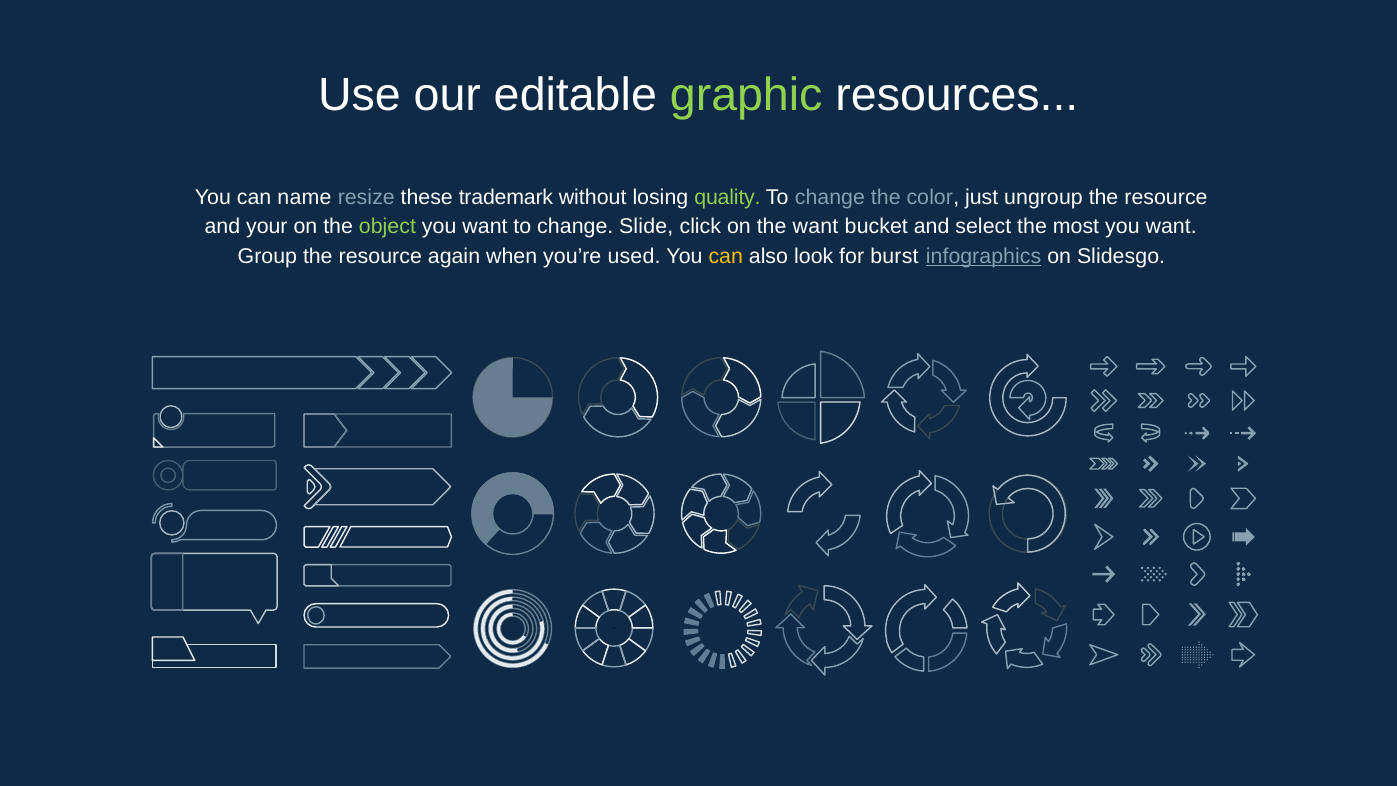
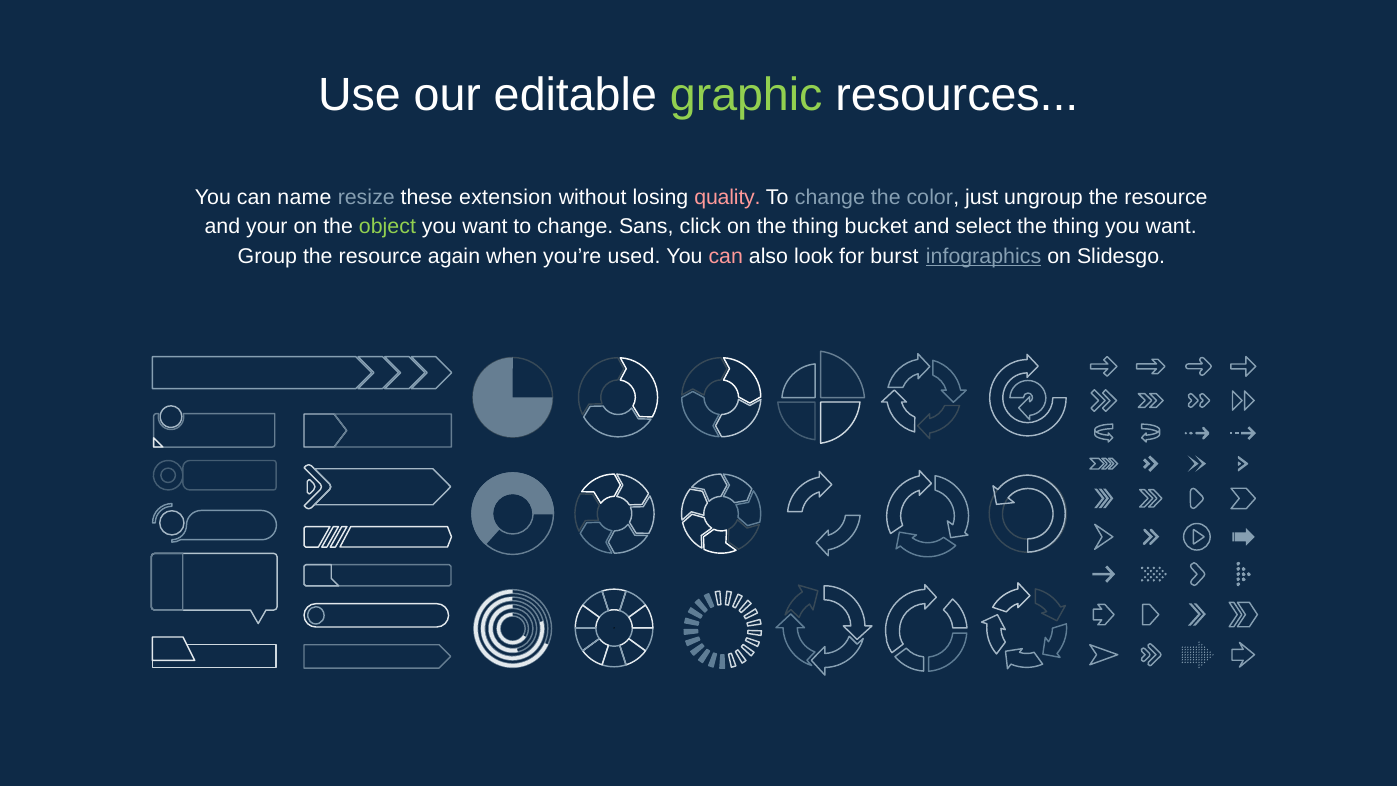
trademark: trademark -> extension (506, 197)
quality colour: light green -> pink (727, 197)
Slide: Slide -> Sans (646, 227)
on the want: want -> thing (816, 227)
select the most: most -> thing (1076, 227)
can colour: yellow -> pink (726, 256)
